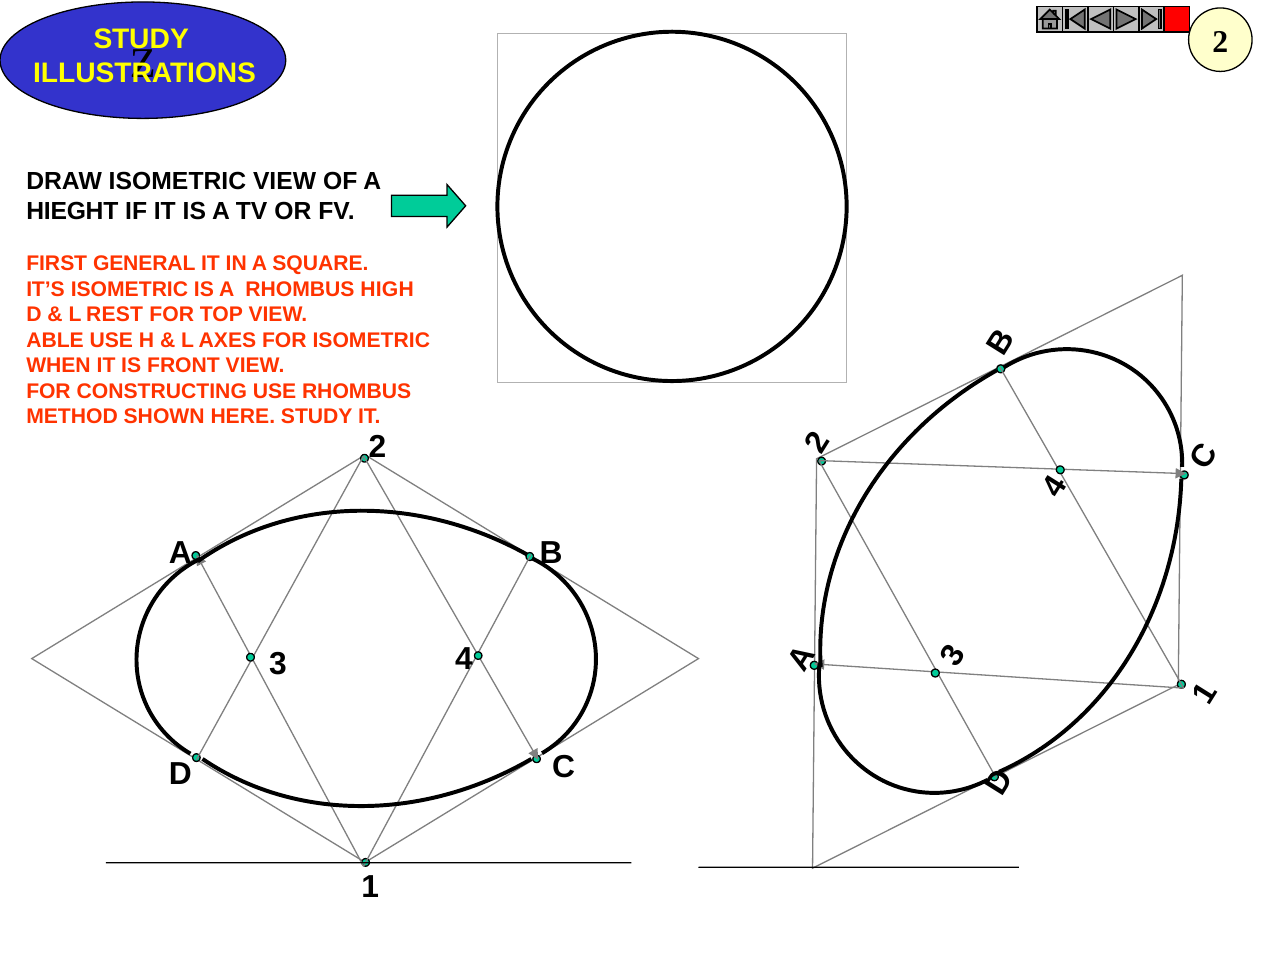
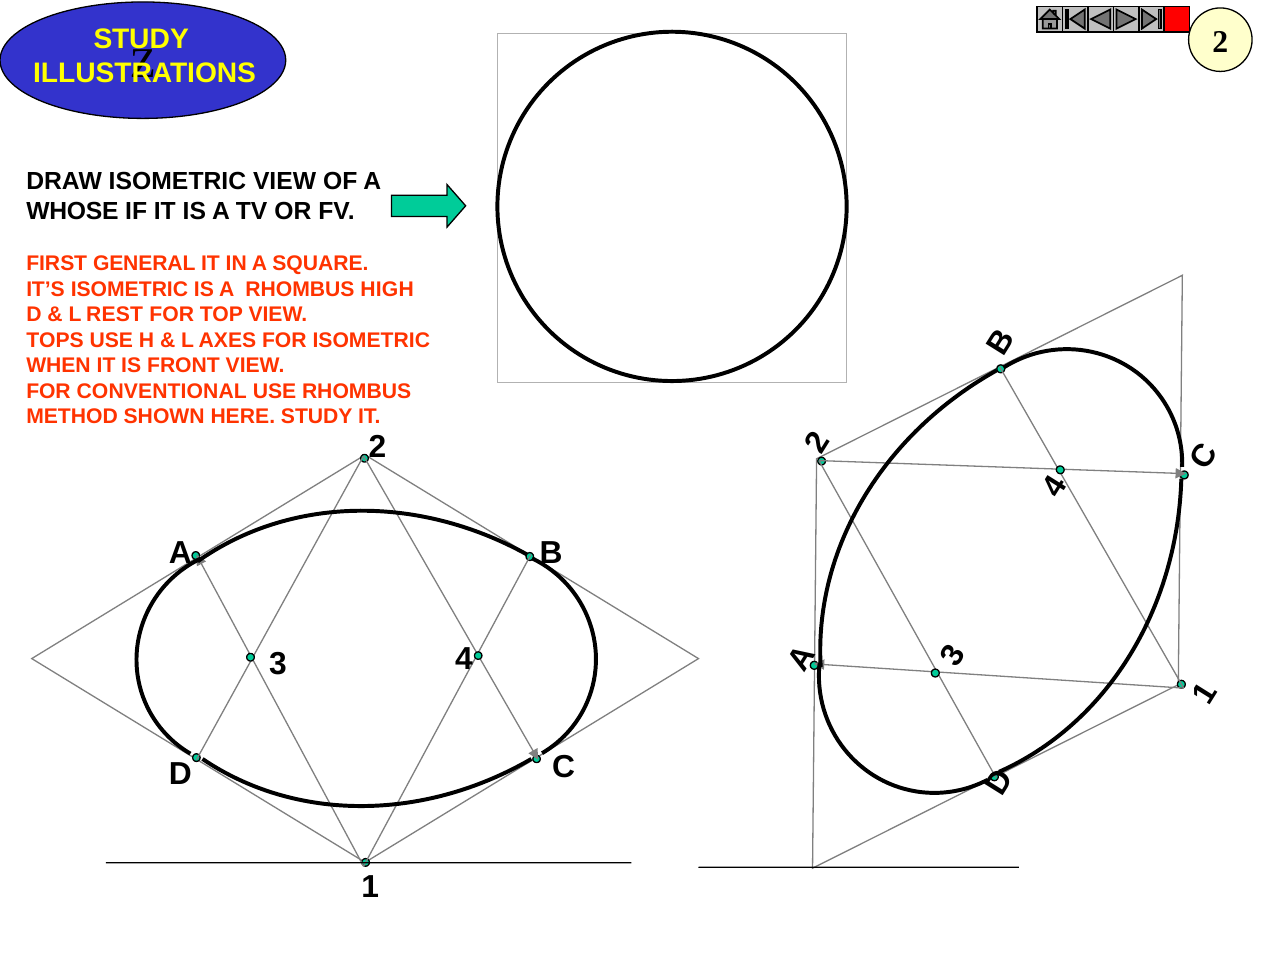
HIEGHT: HIEGHT -> WHOSE (72, 211)
ABLE: ABLE -> TOPS (55, 340)
CONSTRUCTING: CONSTRUCTING -> CONVENTIONAL (162, 391)
